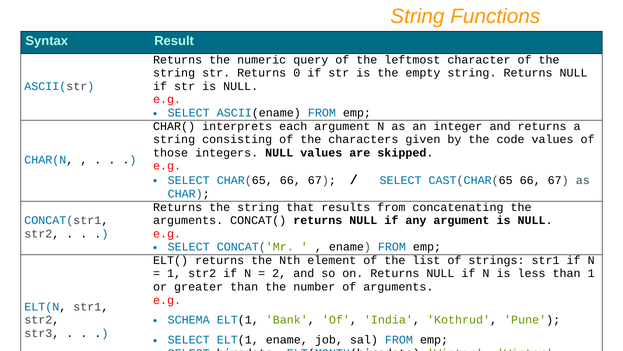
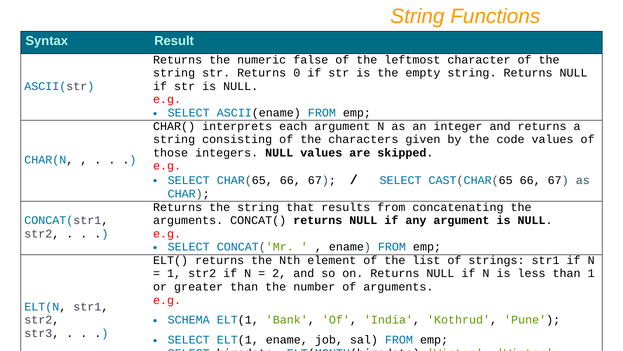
query: query -> false (311, 60)
